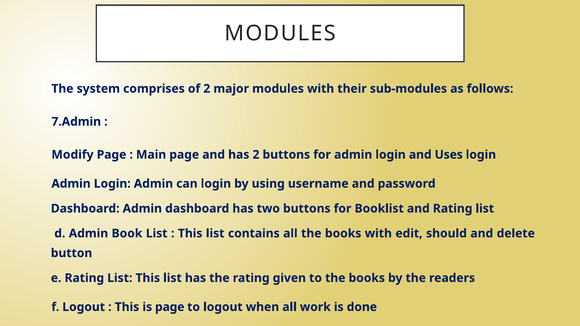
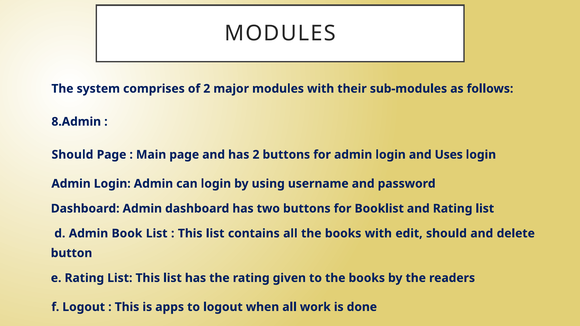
7.Admin: 7.Admin -> 8.Admin (76, 122)
Modify: Modify -> Should (72, 155)
is page: page -> apps (170, 307)
